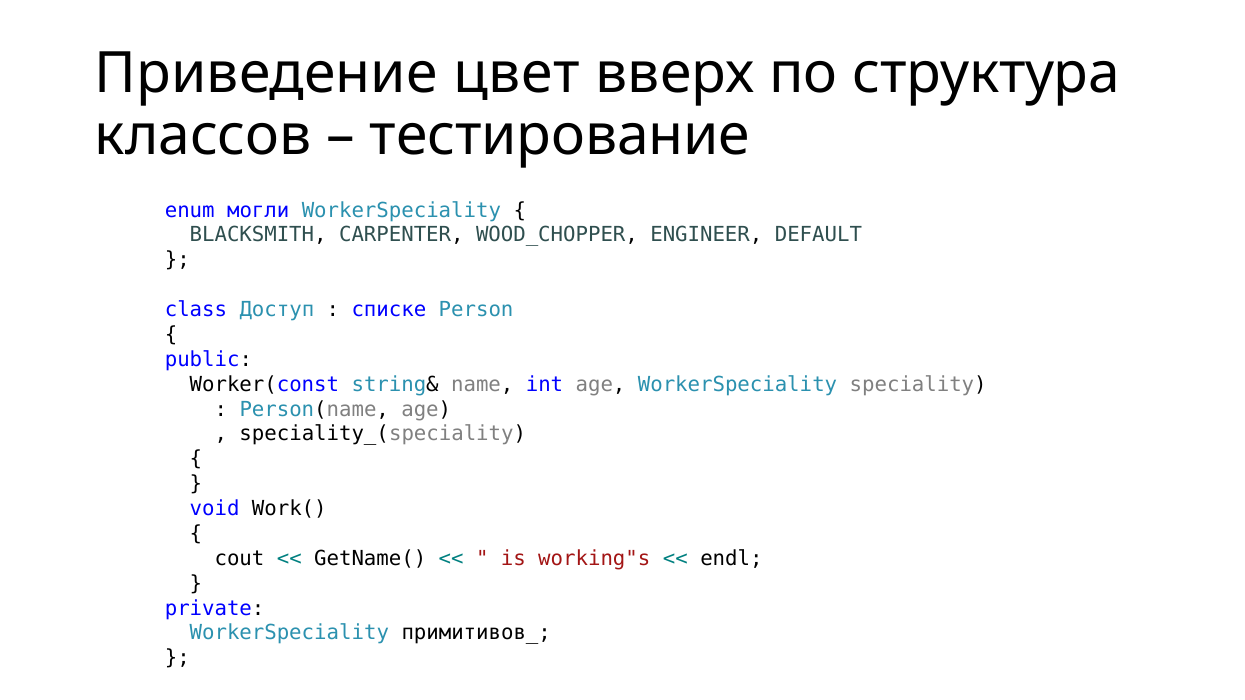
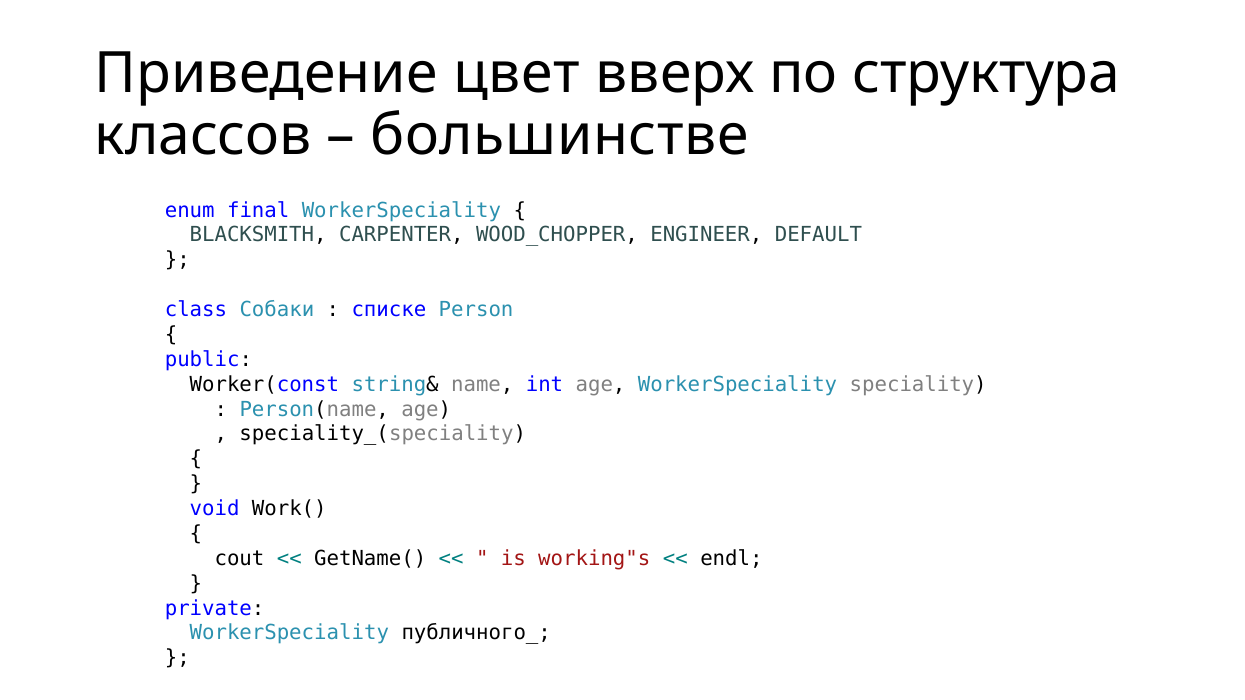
тестирование: тестирование -> большинстве (560, 135)
могли: могли -> final (258, 210)
Доступ: Доступ -> Собаки (277, 310)
примитивов_: примитивов_ -> публичного_ (476, 633)
